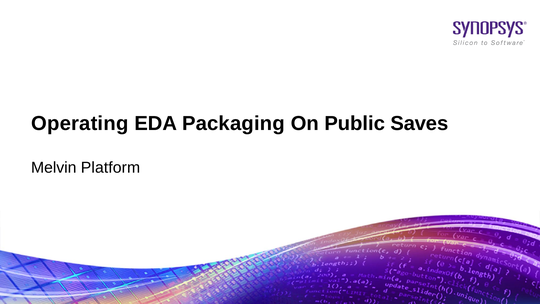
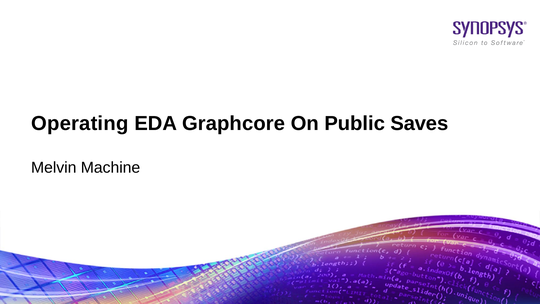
Packaging: Packaging -> Graphcore (234, 123)
Platform: Platform -> Machine (111, 168)
